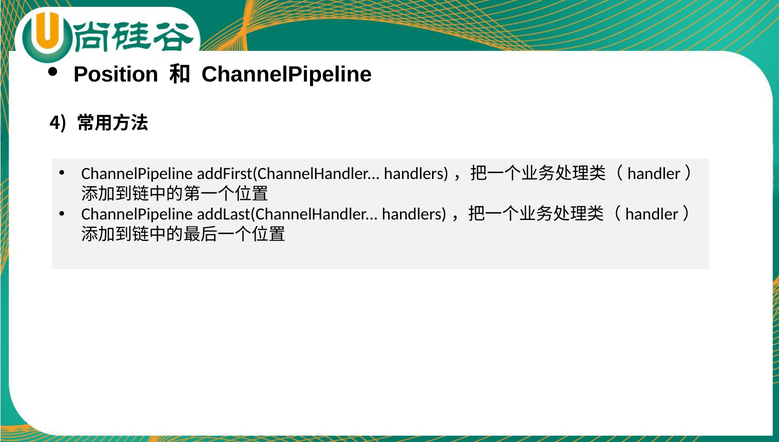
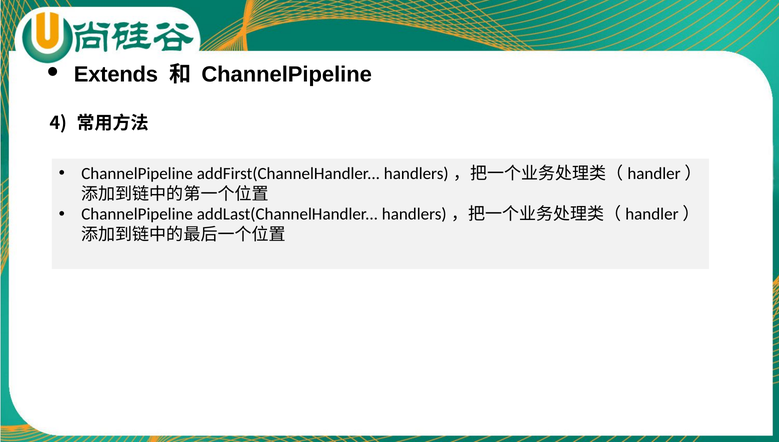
Position: Position -> Extends (116, 75)
